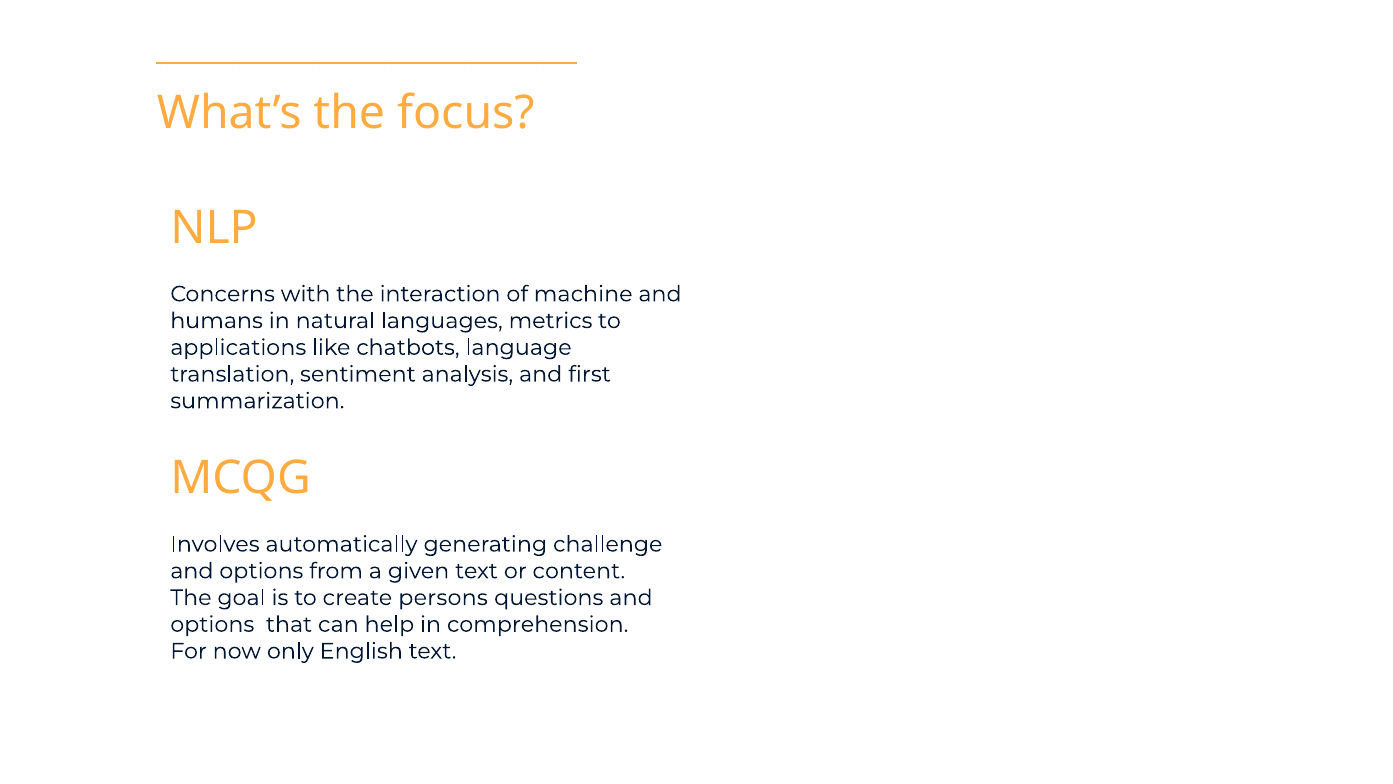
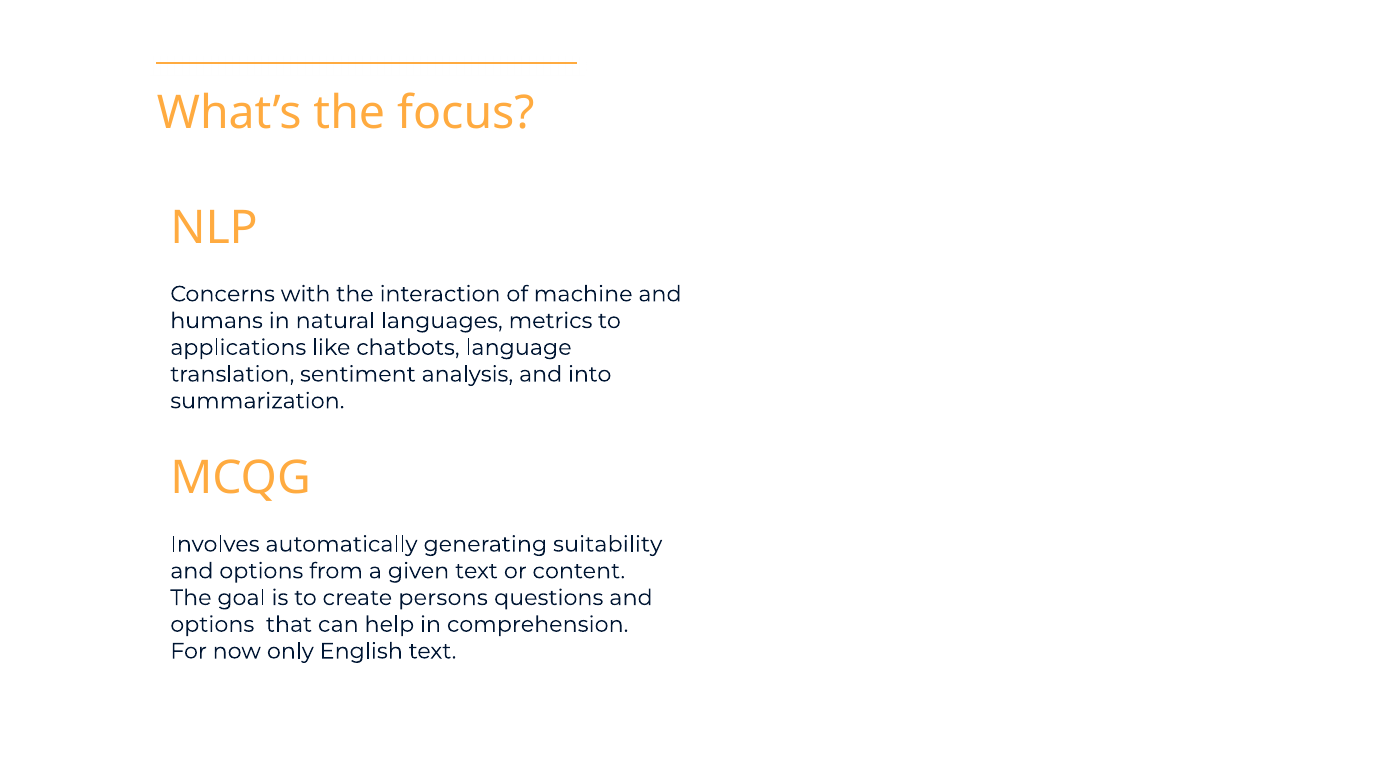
first: first -> into (590, 374)
challenge: challenge -> suitability (608, 544)
